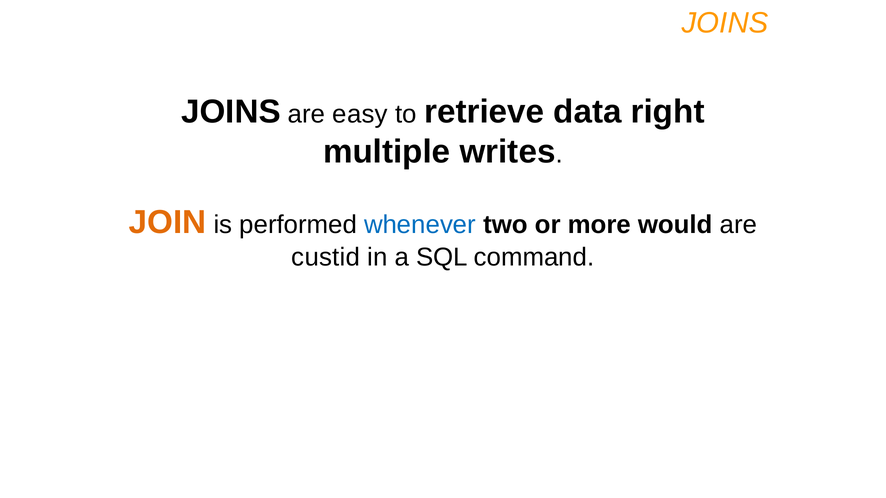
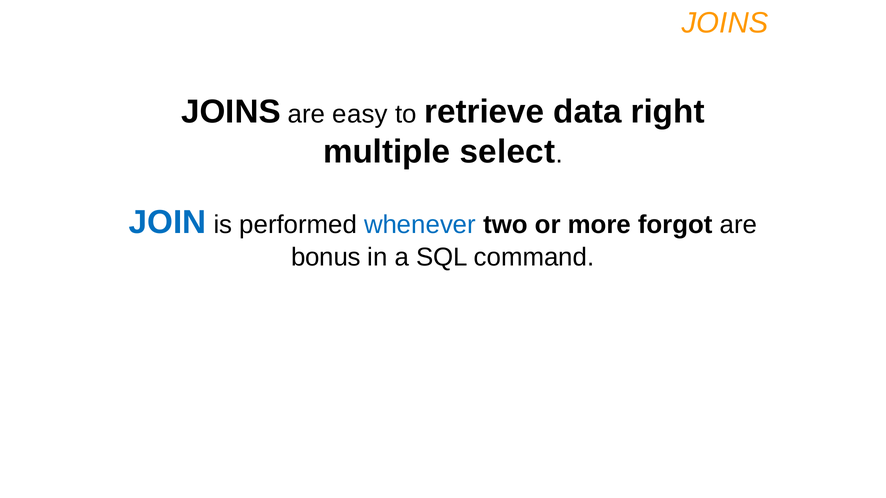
writes: writes -> select (507, 152)
JOIN colour: orange -> blue (168, 223)
would: would -> forgot (675, 225)
custid: custid -> bonus (326, 258)
